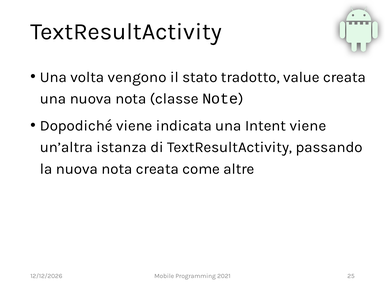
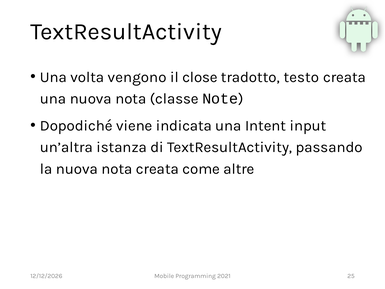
stato: stato -> close (200, 77)
value: value -> testo (301, 77)
Intent viene: viene -> input (308, 126)
